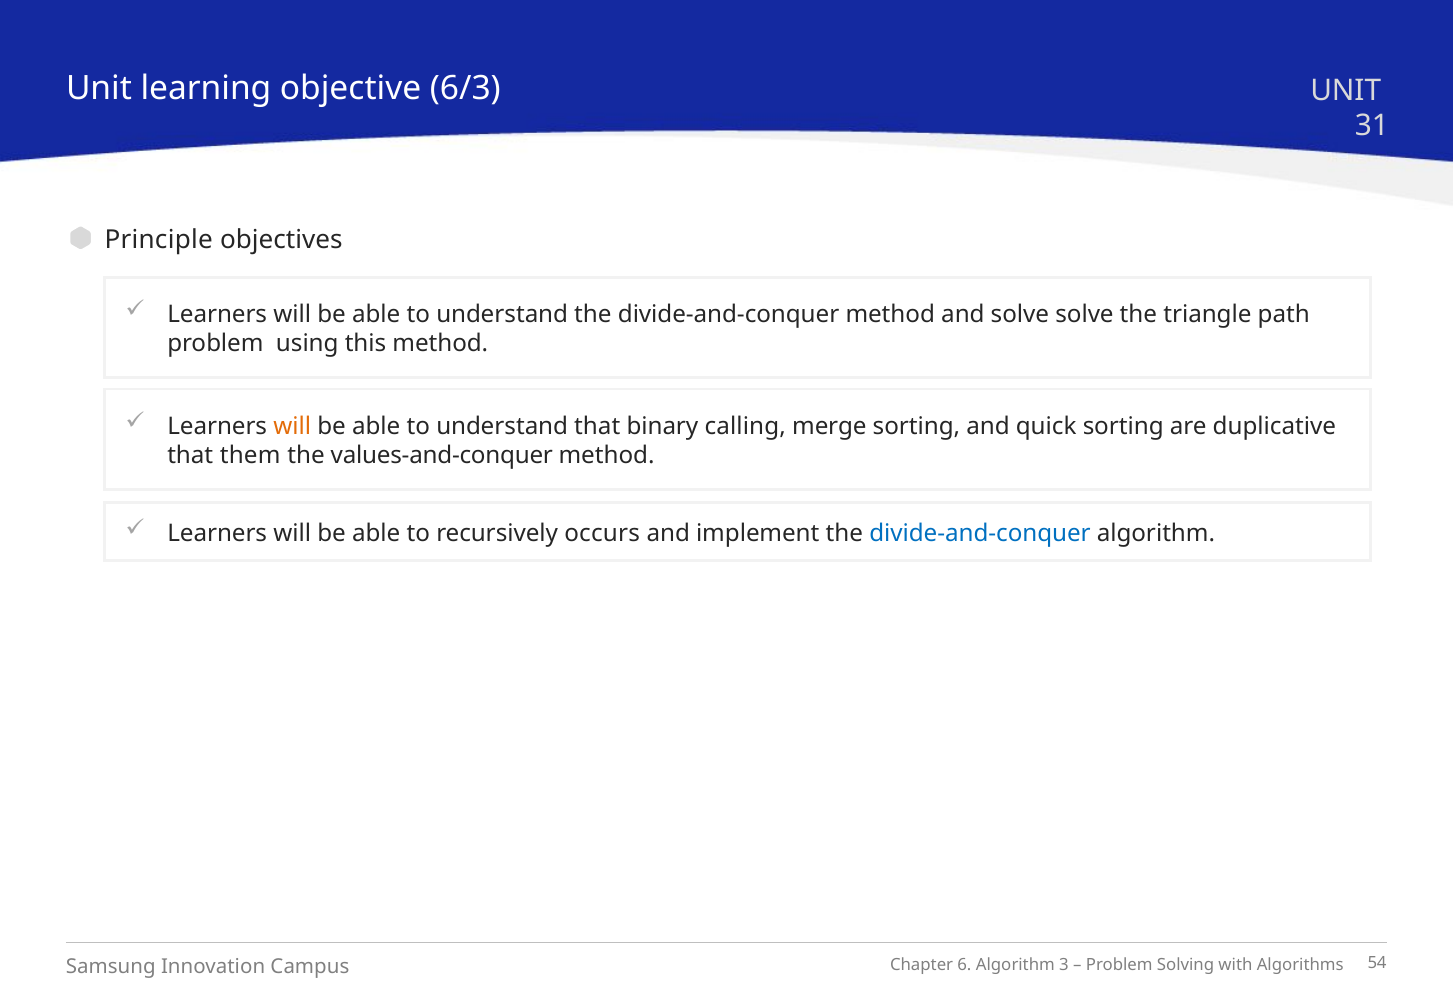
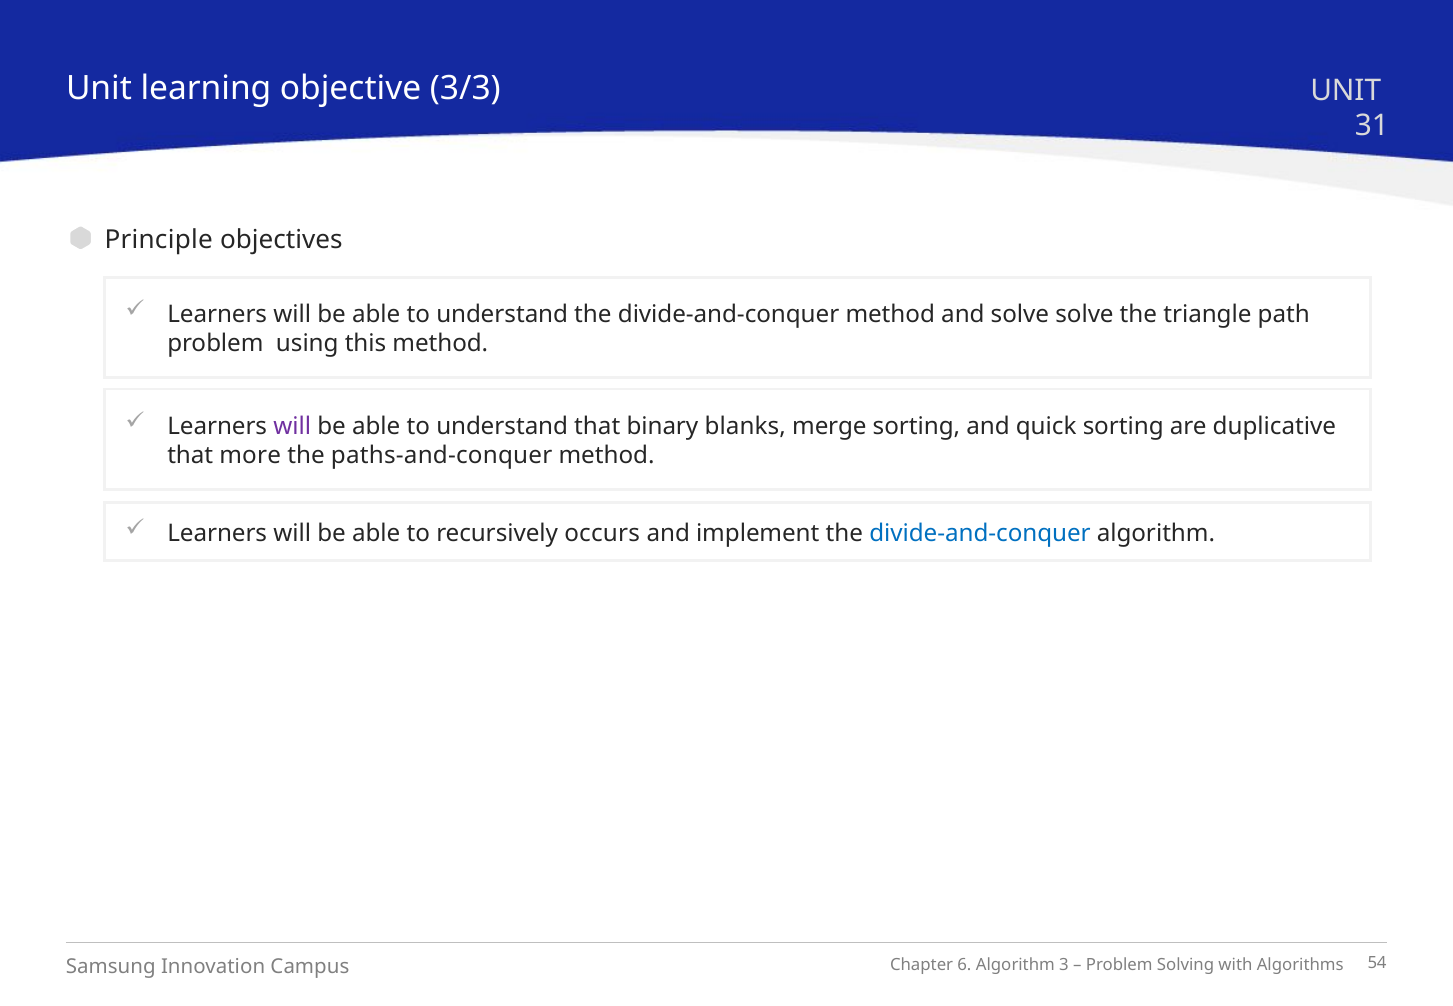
6/3: 6/3 -> 3/3 (465, 88)
will colour: orange -> purple (292, 426)
calling: calling -> blanks (745, 426)
them: them -> more (250, 455)
values-and-conquer: values-and-conquer -> paths-and-conquer (442, 455)
